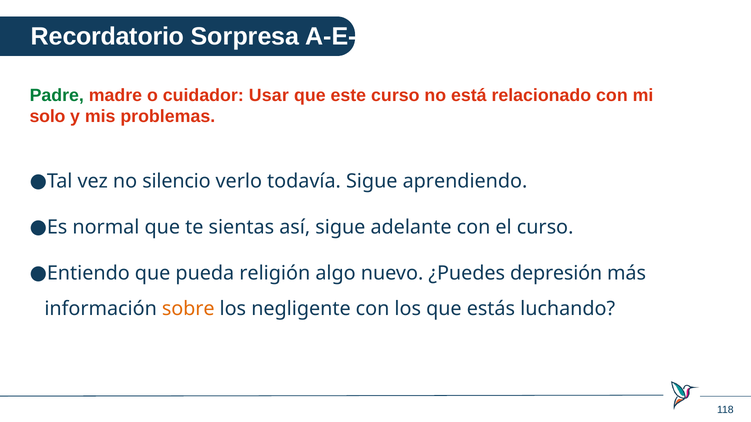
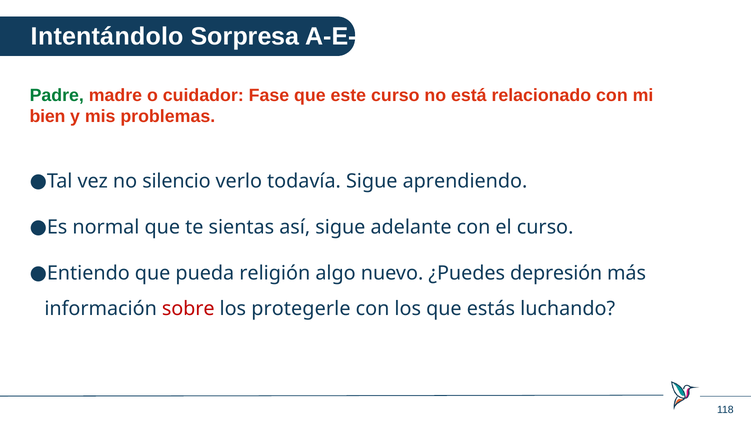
Recordatorio: Recordatorio -> Intentándolo (107, 37)
Usar: Usar -> Fase (269, 95)
solo: solo -> bien (47, 117)
sobre colour: orange -> red (188, 309)
negligente: negligente -> protegerle (301, 309)
